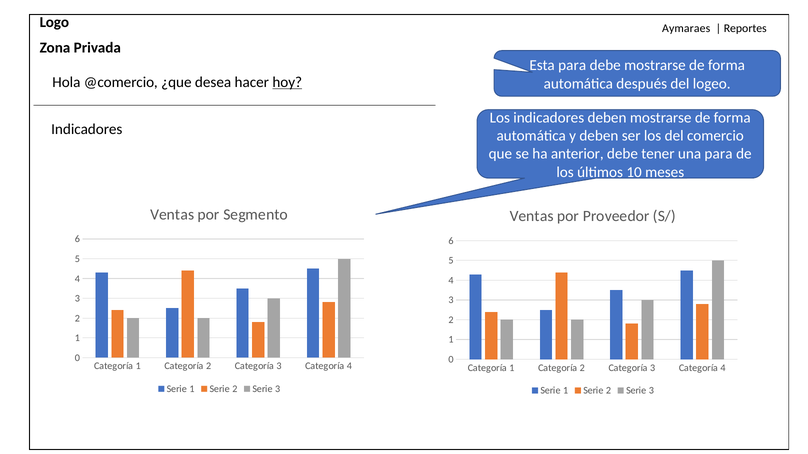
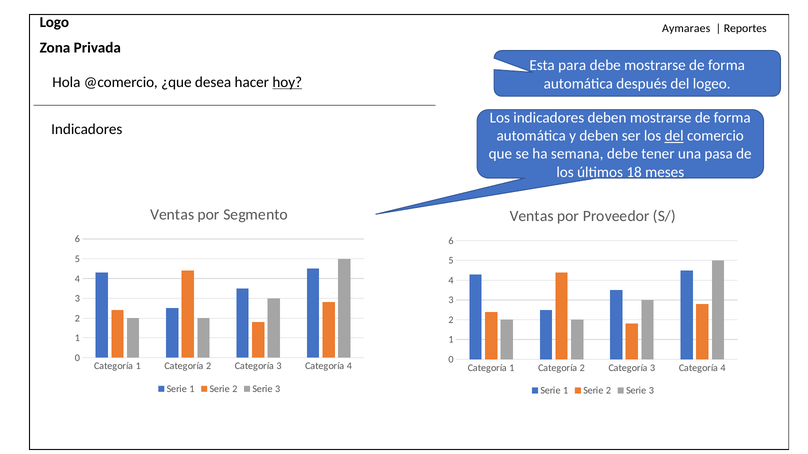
del underline: none -> present (674, 136)
anterior: anterior -> semana (577, 154)
una para: para -> pasa (719, 154)
10: 10 -> 18 (634, 172)
